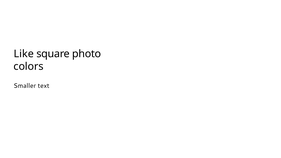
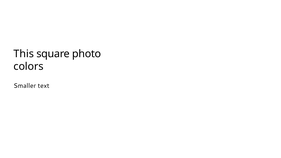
Like: Like -> This (24, 54)
